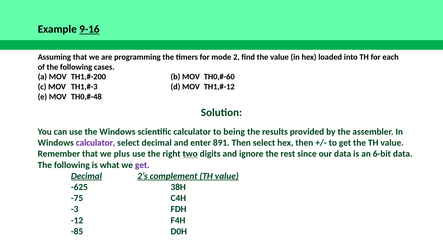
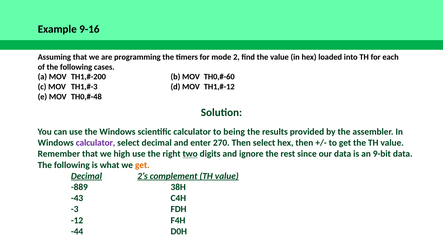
9-16 underline: present -> none (89, 29)
891: 891 -> 270 (221, 143)
plus: plus -> high (122, 154)
6-bit: 6-bit -> 9-bit (382, 154)
get colour: purple -> orange (142, 165)
-625: -625 -> -889 (79, 187)
-75: -75 -> -43 (77, 198)
-85: -85 -> -44 (77, 232)
